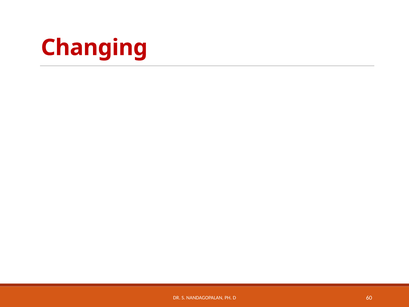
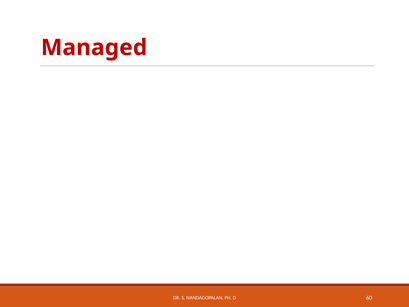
Changing: Changing -> Managed (94, 48)
